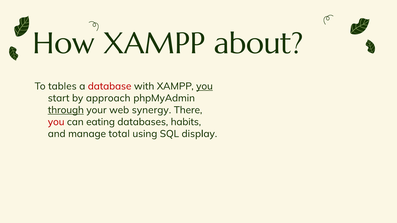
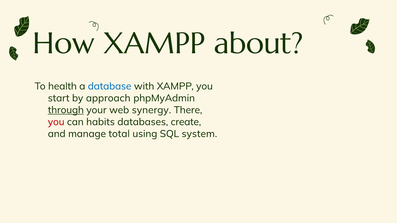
tables: tables -> health (62, 86)
database colour: red -> blue (110, 86)
you underline: present -> none (204, 86)
eating: eating -> habits (101, 122)
habits: habits -> create (186, 122)
display: display -> system (199, 134)
